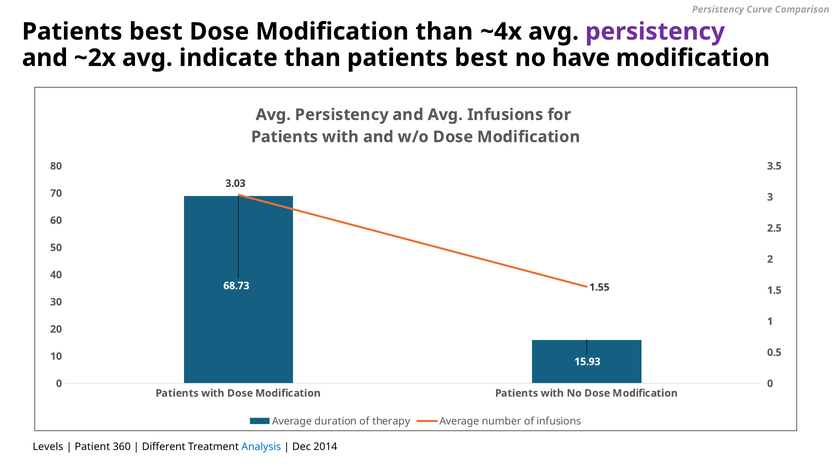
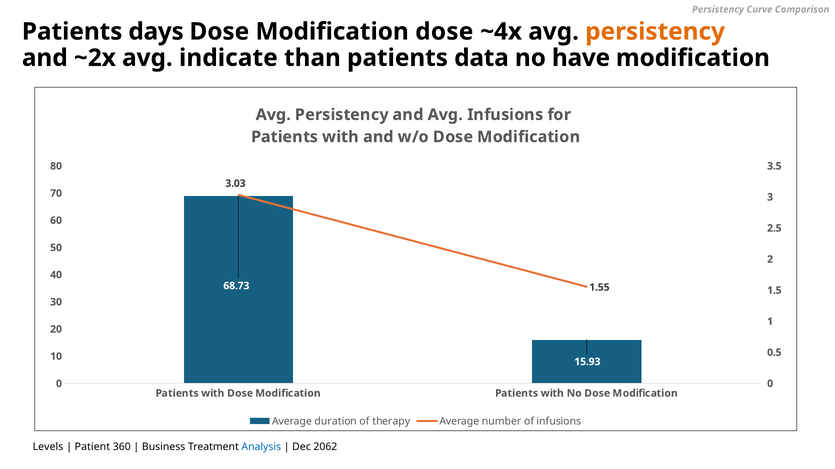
best: best -> days (156, 32)
Modification than: than -> dose (444, 32)
persistency colour: purple -> orange (655, 32)
than patients best: best -> data (481, 58)
Different: Different -> Business (164, 448)
2014: 2014 -> 2062 (325, 448)
